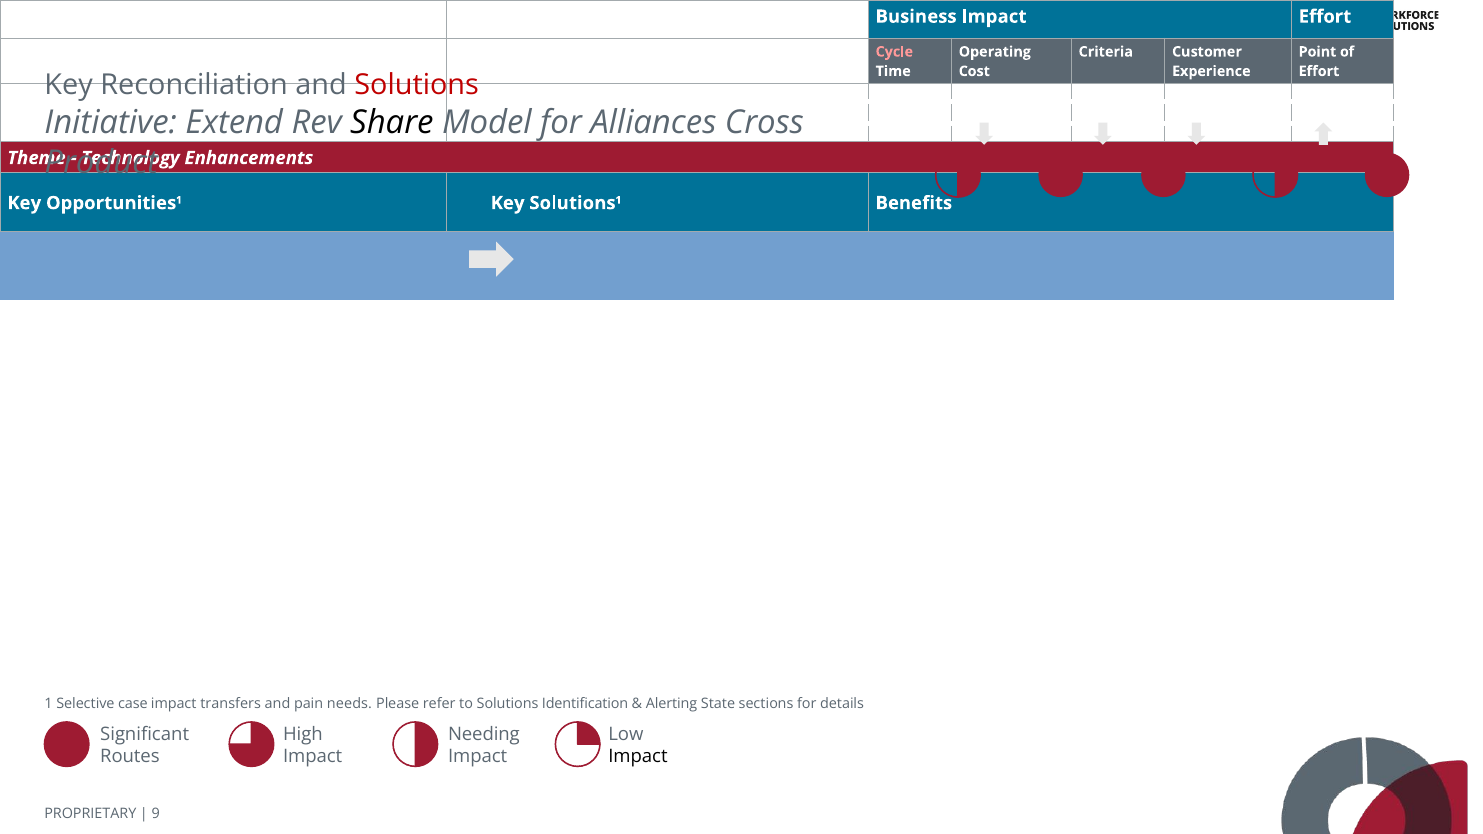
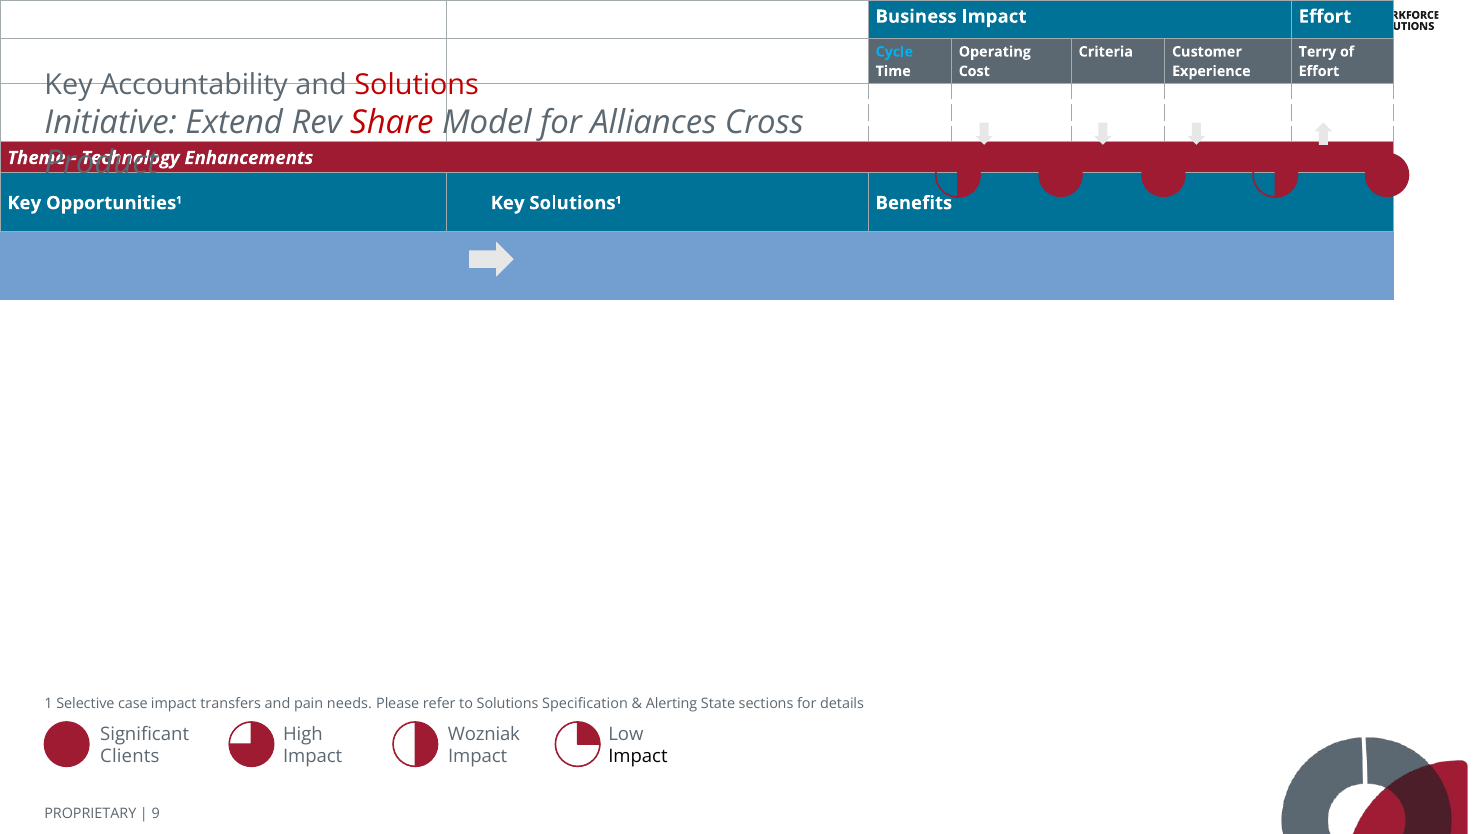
Cycle colour: pink -> light blue (894, 52)
Point: Point -> Terry (1317, 52)
Reconciliation: Reconciliation -> Accountability (194, 85)
Share colour: black -> red (392, 123)
Identification: Identification -> Specification (585, 704)
Needing: Needing -> Wozniak (484, 734)
Routes: Routes -> Clients (130, 757)
